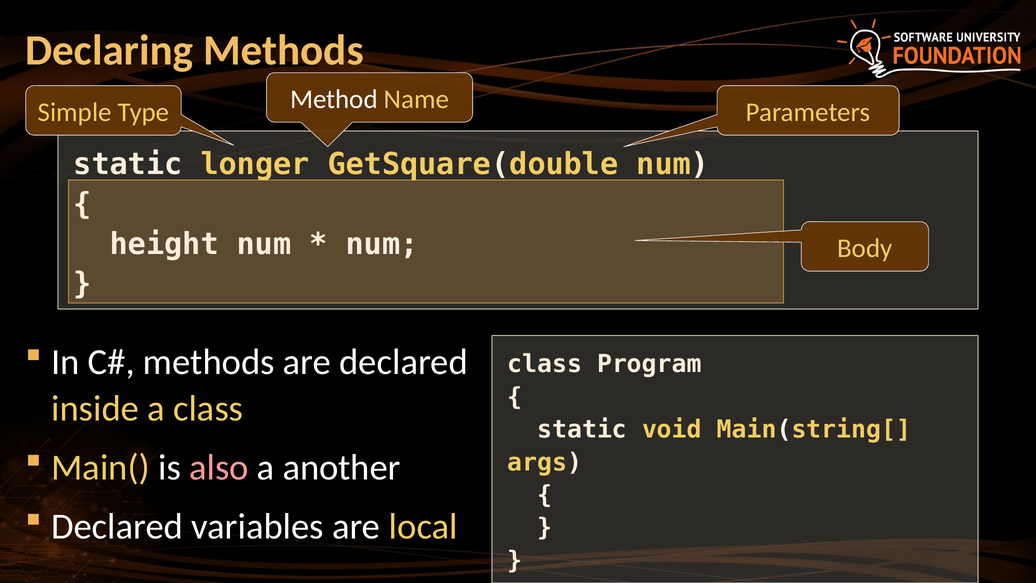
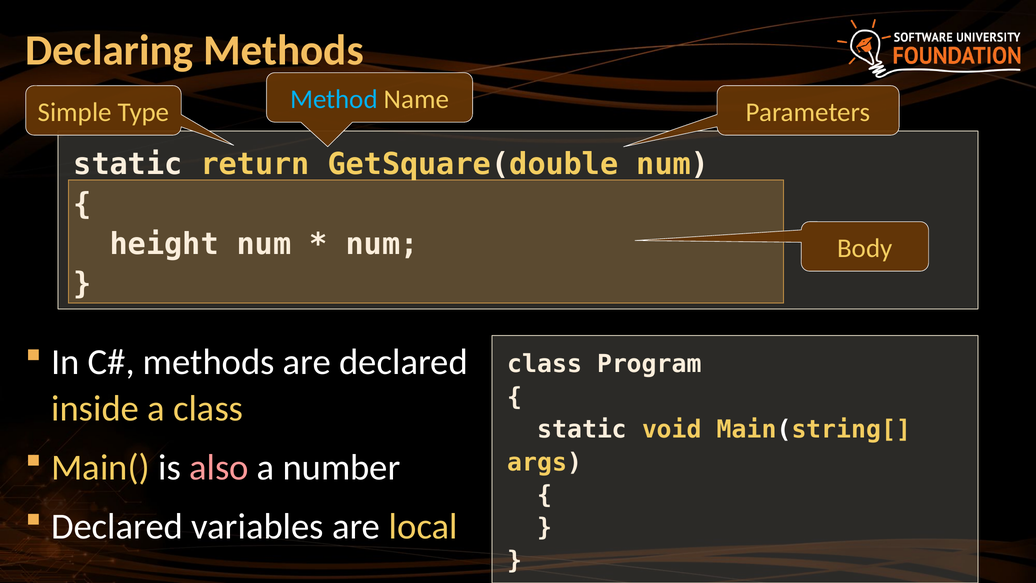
Method colour: white -> light blue (334, 99)
longer: longer -> return (255, 164)
another: another -> number (342, 468)
